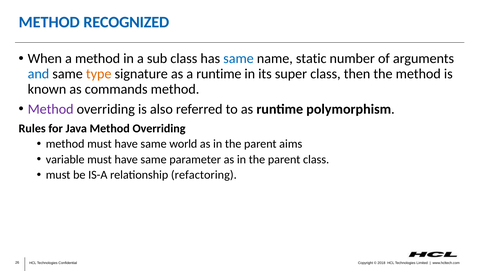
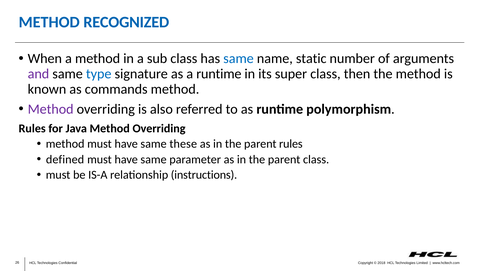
and colour: blue -> purple (38, 74)
type colour: orange -> blue (99, 74)
world: world -> these (183, 144)
parent aims: aims -> rules (291, 144)
variable: variable -> defined (65, 160)
refactoring: refactoring -> instructions (204, 175)
